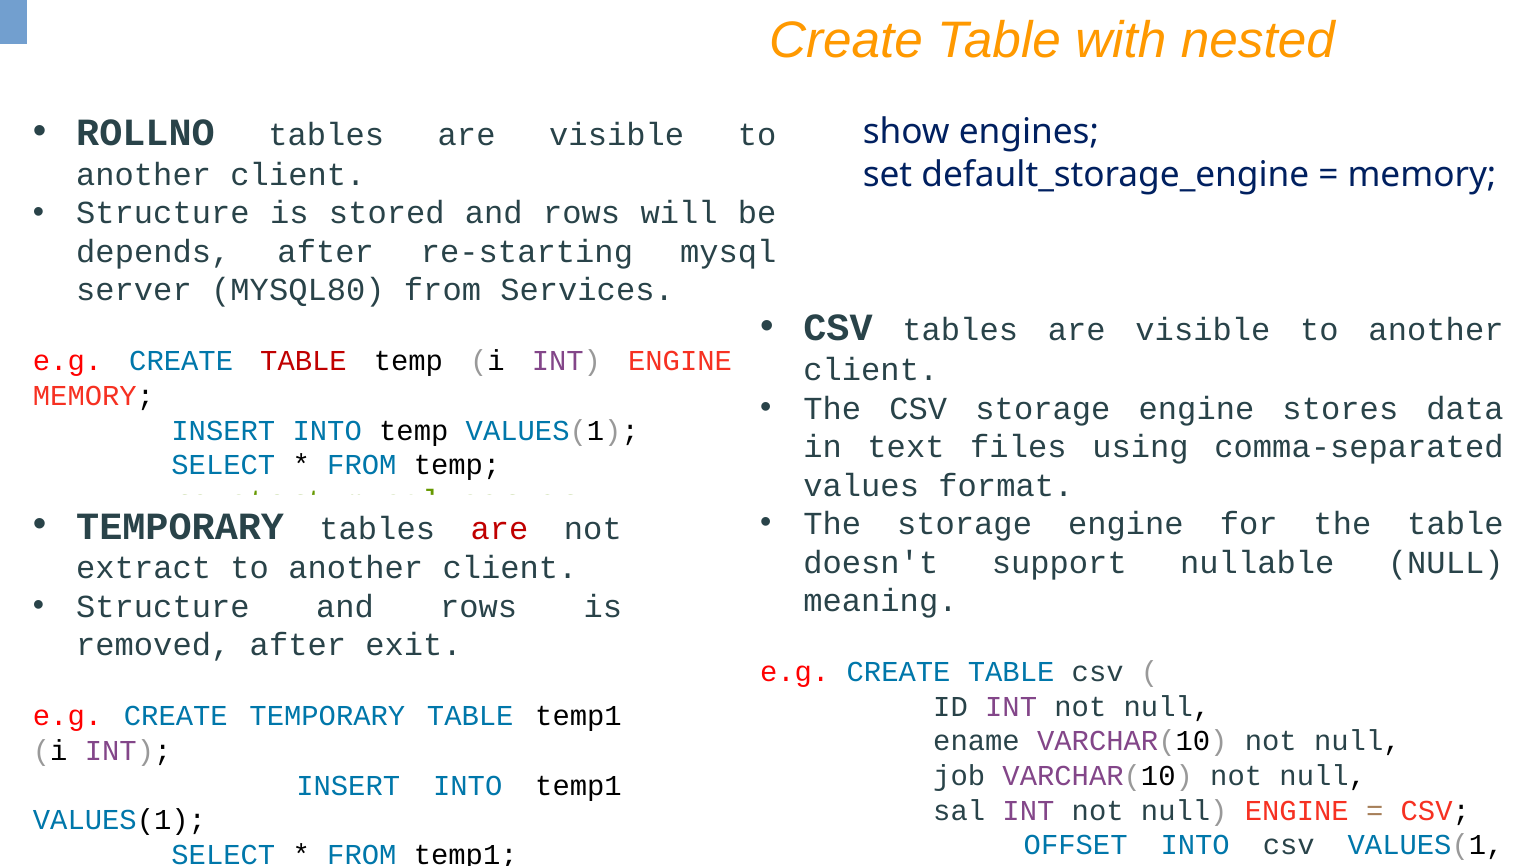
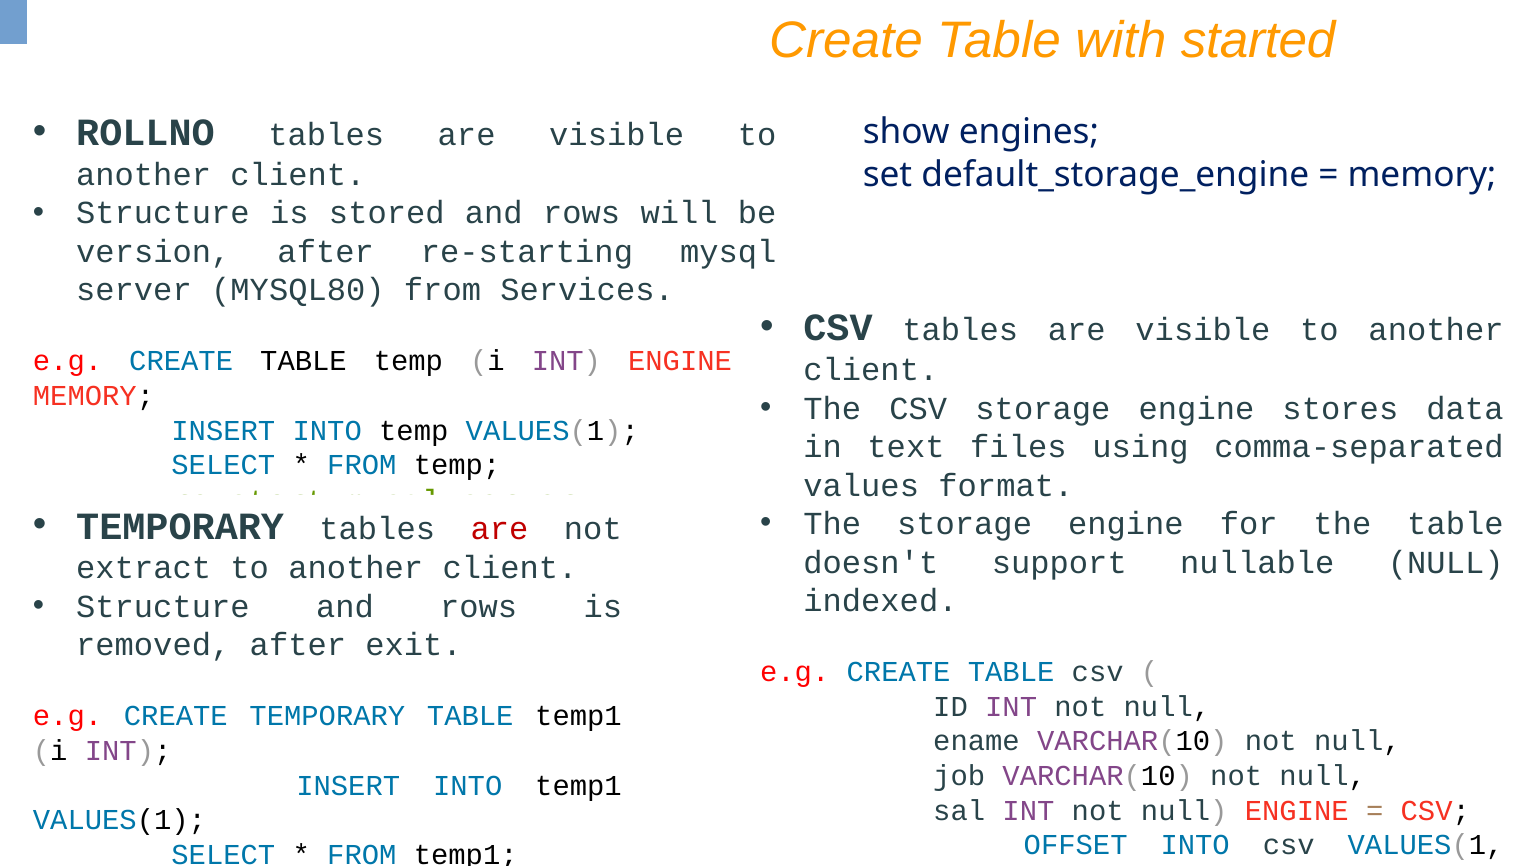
nested: nested -> started (1258, 40)
depends: depends -> version (153, 252)
TABLE colour: red -> black (303, 361)
meaning: meaning -> indexed (880, 601)
